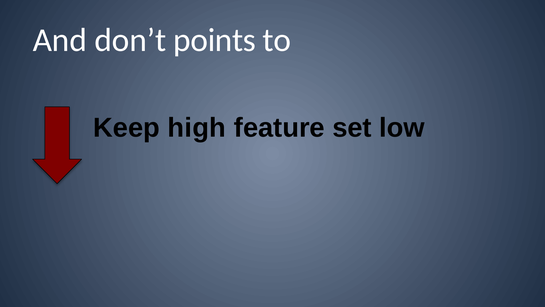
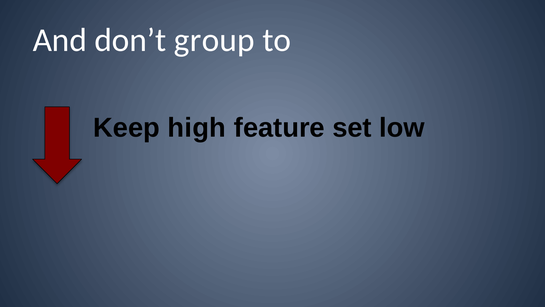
points: points -> group (214, 40)
